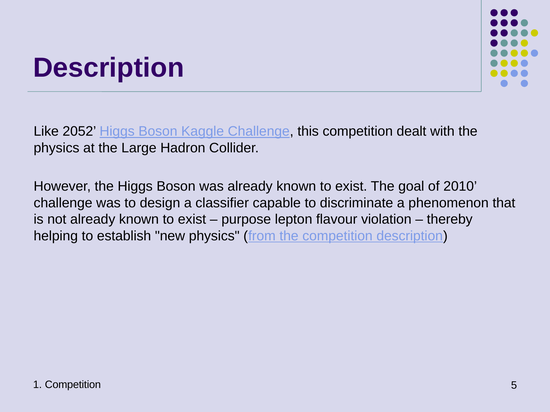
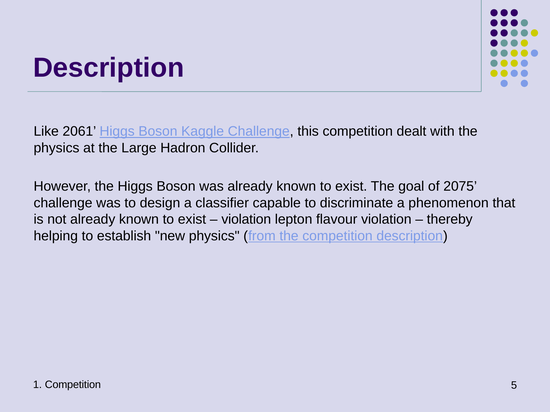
2052: 2052 -> 2061 (79, 132)
2010: 2010 -> 2075 (460, 187)
purpose: purpose -> violation (246, 220)
